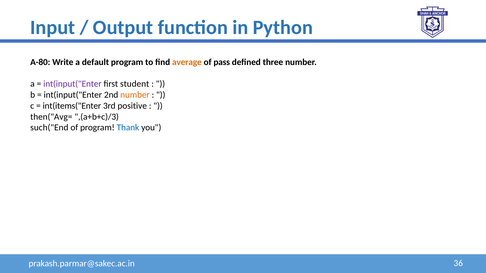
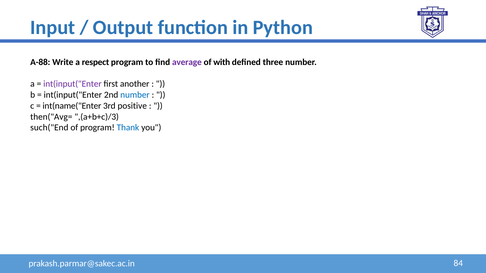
A-80: A-80 -> A-88 (40, 62)
default: default -> respect (96, 62)
average colour: orange -> purple (187, 62)
pass: pass -> with (222, 62)
student: student -> another (135, 84)
number colour: orange -> blue (135, 95)
int(items("Enter: int(items("Enter -> int(name("Enter (72, 106)
36: 36 -> 84 (458, 263)
